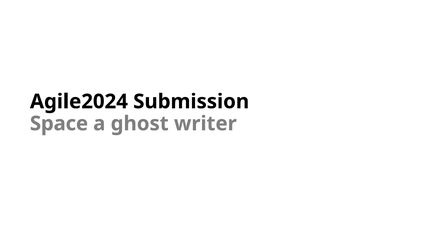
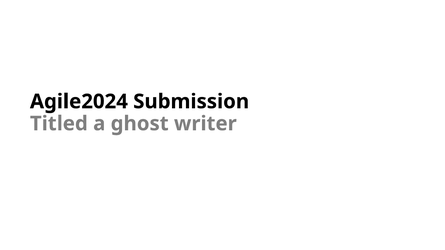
Space: Space -> Titled (59, 124)
